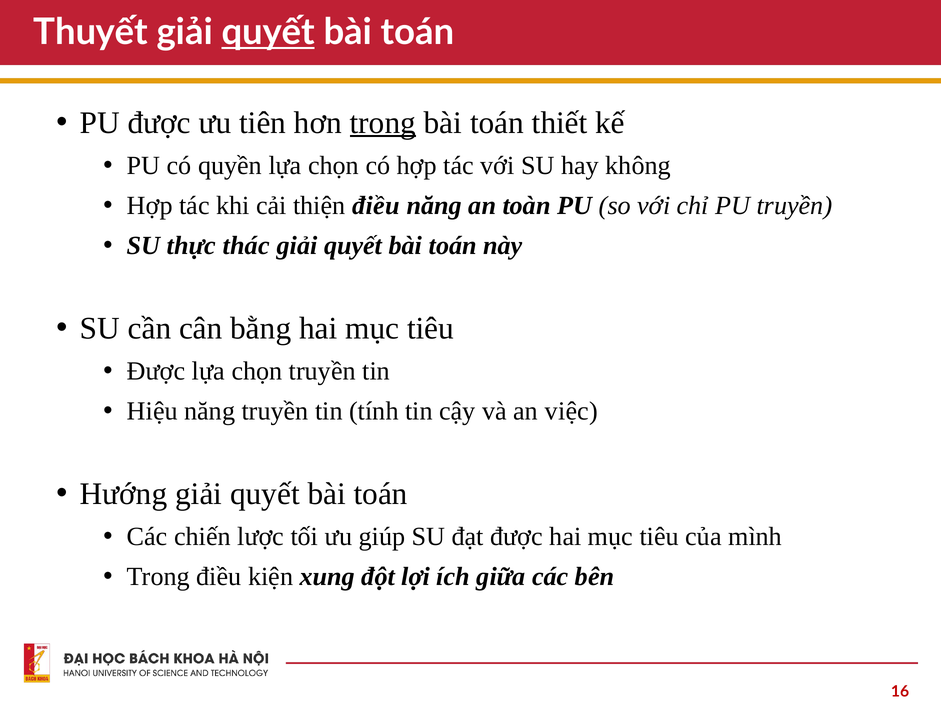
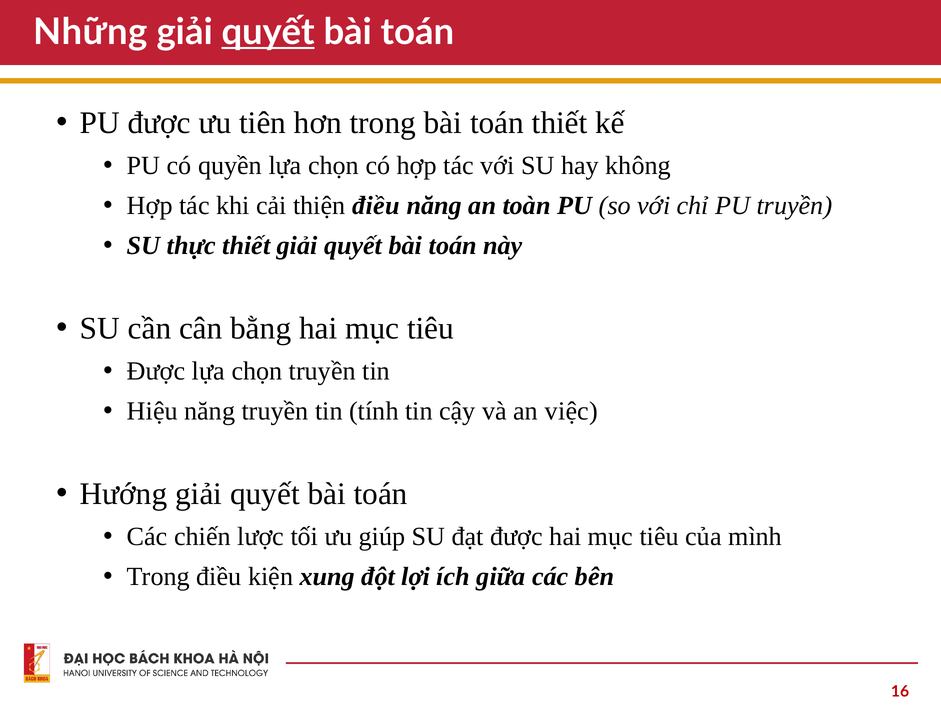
Thuyết: Thuyết -> Những (90, 32)
trong underline: present -> none (383, 123)
thực thác: thác -> thiết (246, 245)
